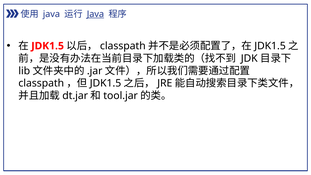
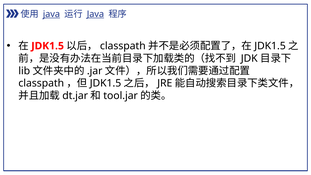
java underline: none -> present (51, 14)
